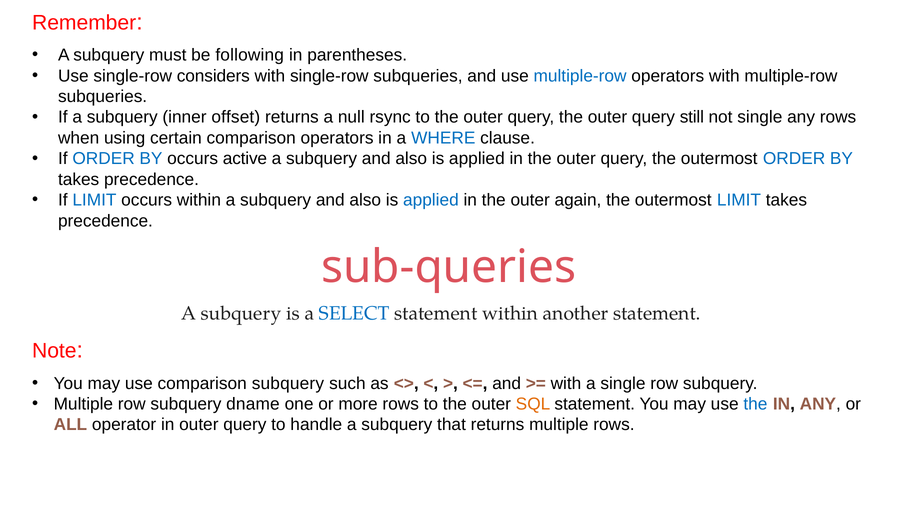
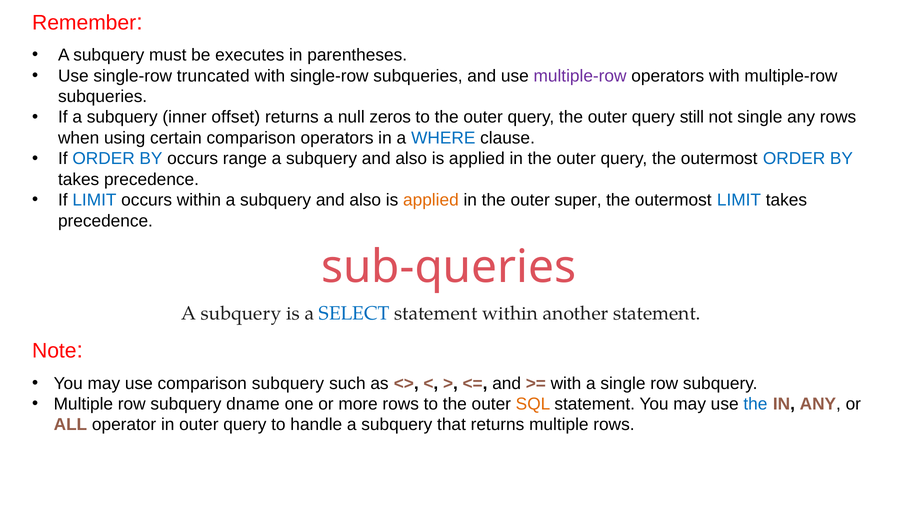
following: following -> executes (250, 55)
considers: considers -> truncated (213, 76)
multiple-row colour: blue -> purple (580, 76)
rsync: rsync -> zeros (390, 117)
active: active -> range (245, 159)
applied colour: blue -> orange (431, 200)
again: again -> super (578, 200)
